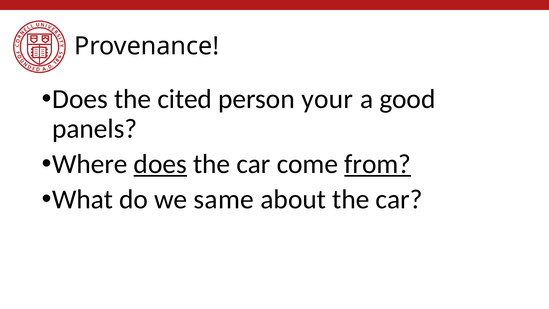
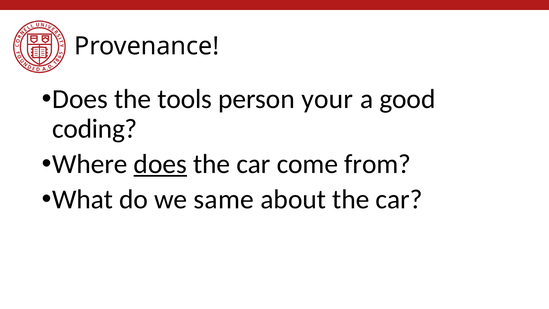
cited: cited -> tools (185, 99)
panels: panels -> coding (95, 129)
from underline: present -> none (378, 164)
